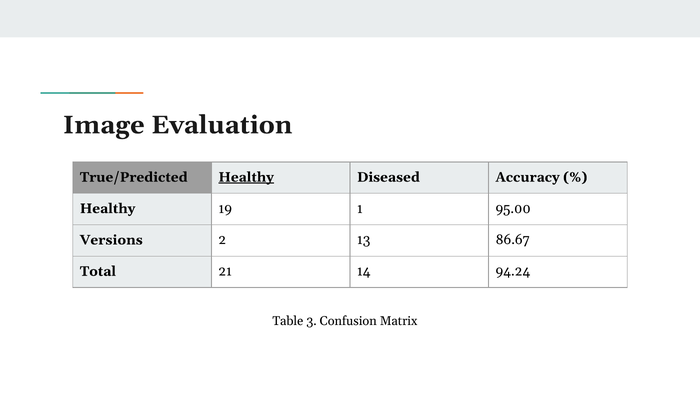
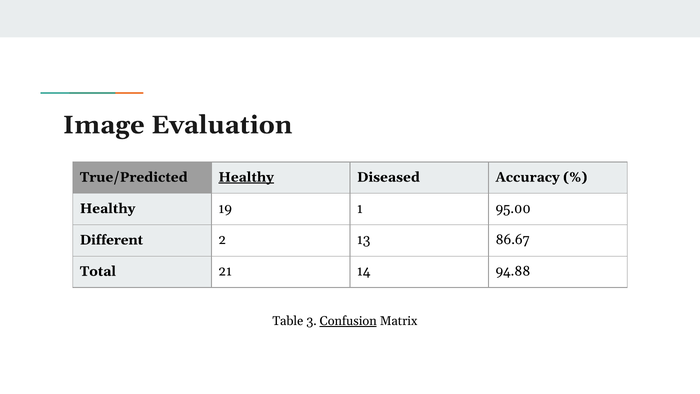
Versions: Versions -> Different (111, 240)
94.24: 94.24 -> 94.88 (513, 271)
Confusion underline: none -> present (348, 321)
